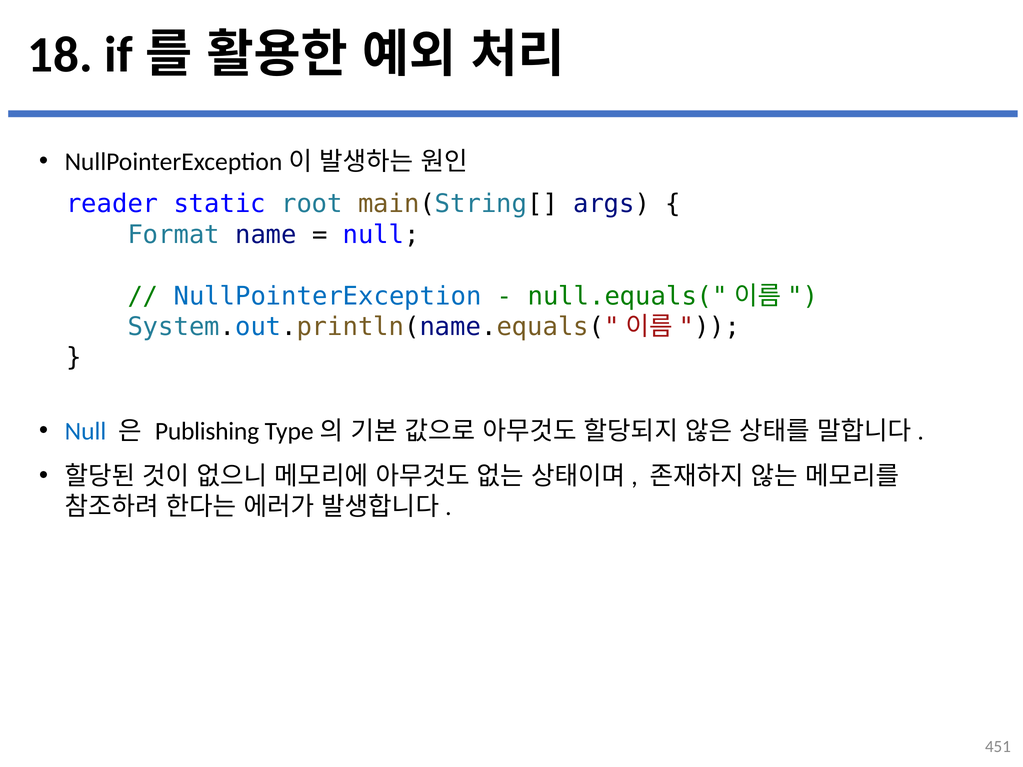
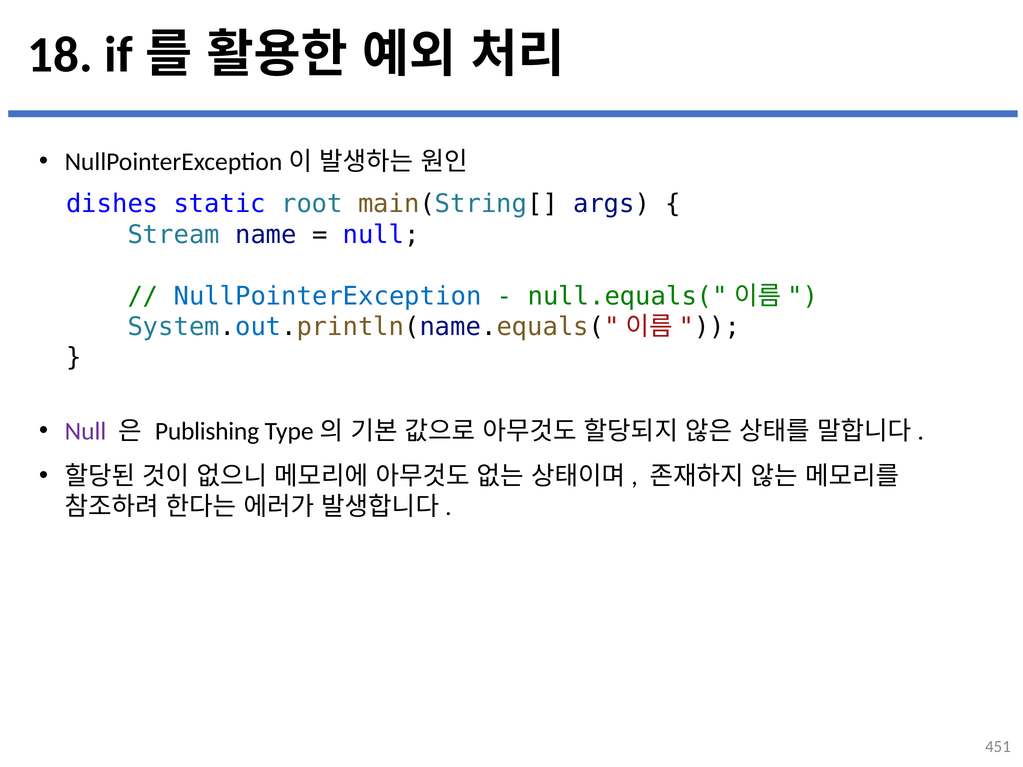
reader: reader -> dishes (112, 204)
Format: Format -> Stream (174, 235)
Null colour: blue -> purple (85, 431)
